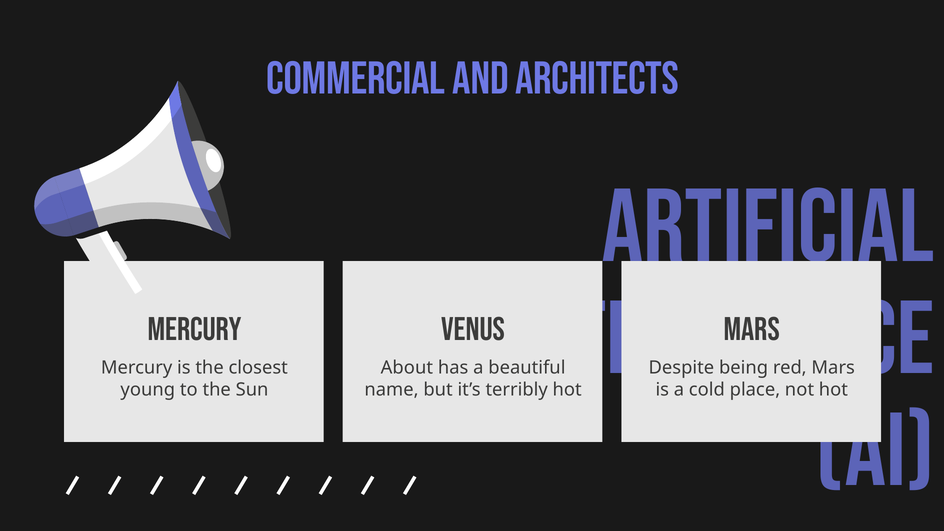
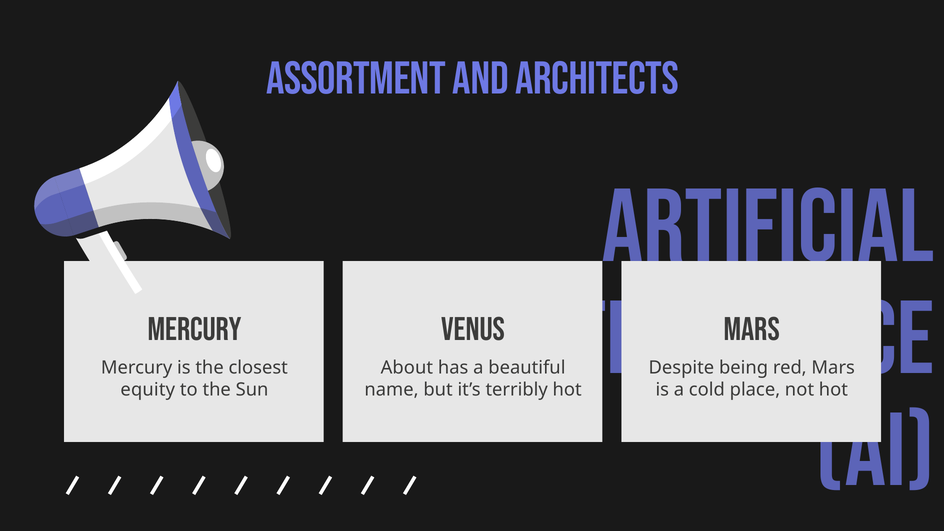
COMMERCIAL: COMMERCIAL -> ASSORTMENT (356, 79)
young: young -> equity (148, 390)
